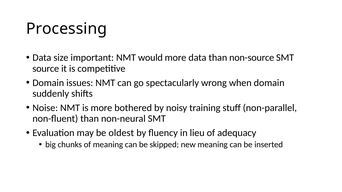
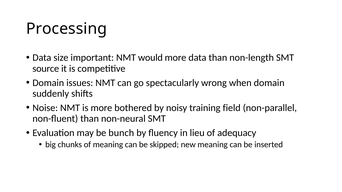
non-source: non-source -> non-length (252, 58)
stuff: stuff -> field (232, 108)
oldest: oldest -> bunch (121, 133)
